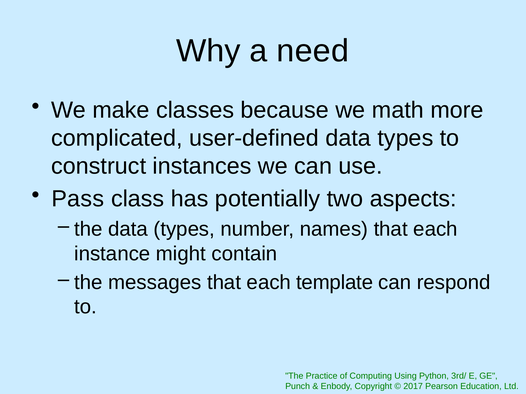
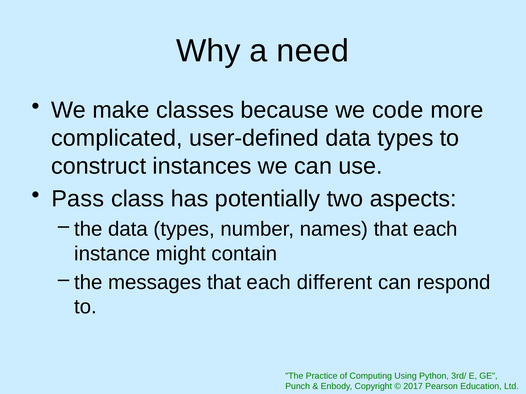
math: math -> code (398, 110)
template: template -> different (334, 283)
